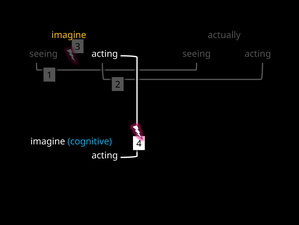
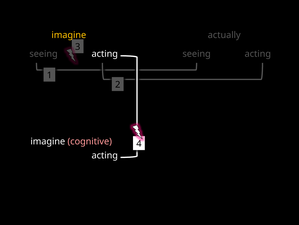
cognitive colour: light blue -> pink (90, 141)
